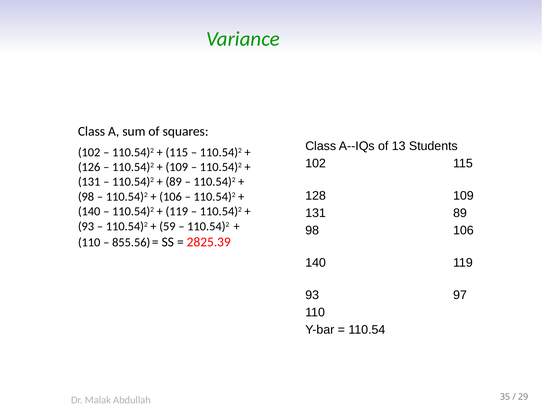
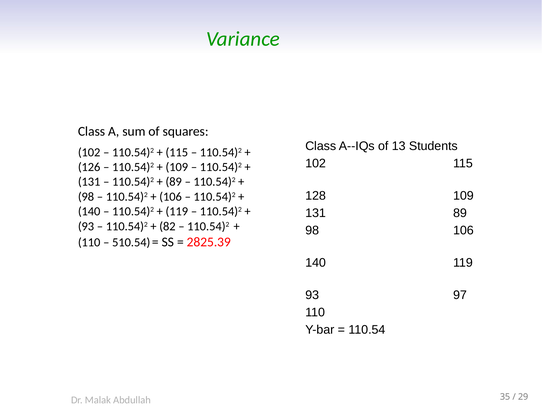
59: 59 -> 82 (167, 226)
855.56: 855.56 -> 510.54 (131, 242)
